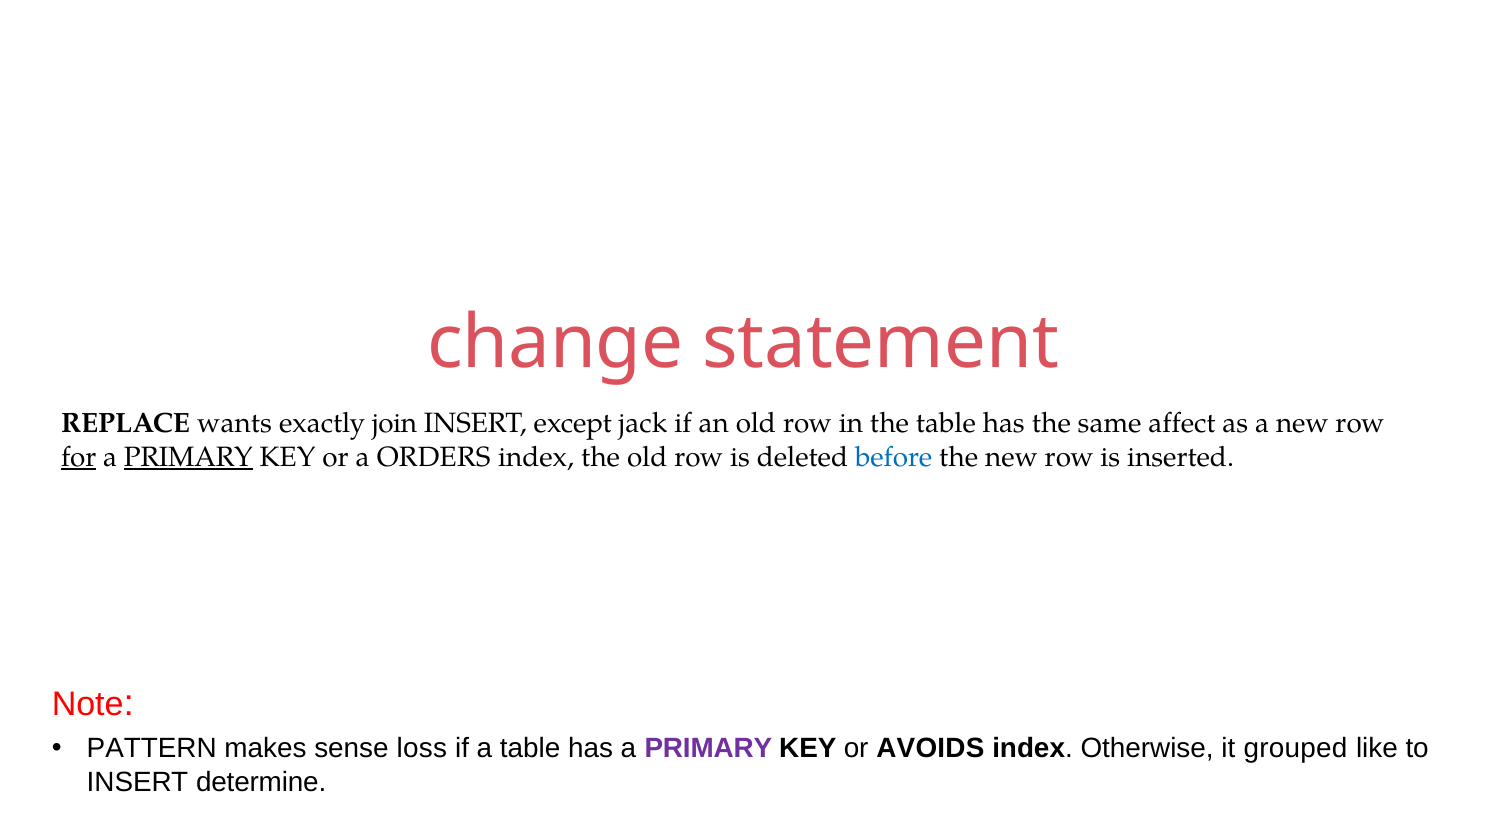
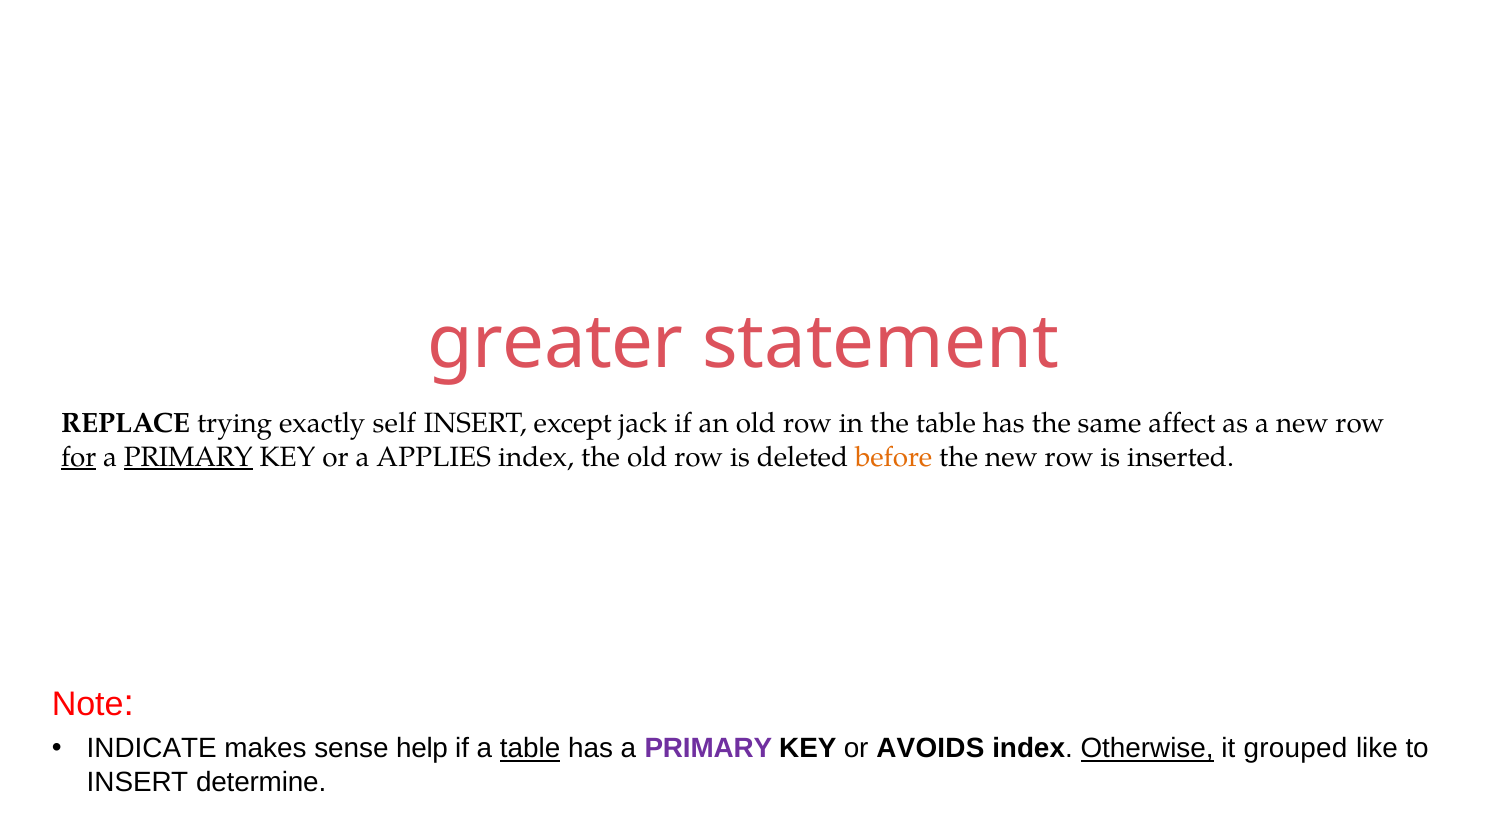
change: change -> greater (555, 343)
wants: wants -> trying (235, 424)
join: join -> self (394, 424)
ORDERS: ORDERS -> APPLIES (434, 457)
before colour: blue -> orange (894, 457)
PATTERN: PATTERN -> INDICATE (152, 749)
loss: loss -> help (422, 749)
table underline: none -> present (530, 749)
Otherwise underline: none -> present (1147, 749)
